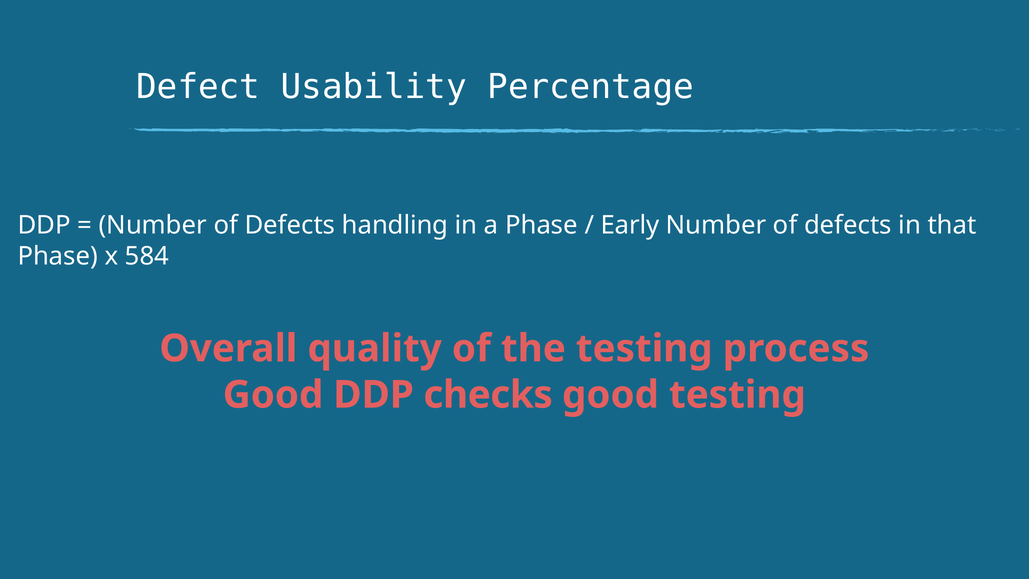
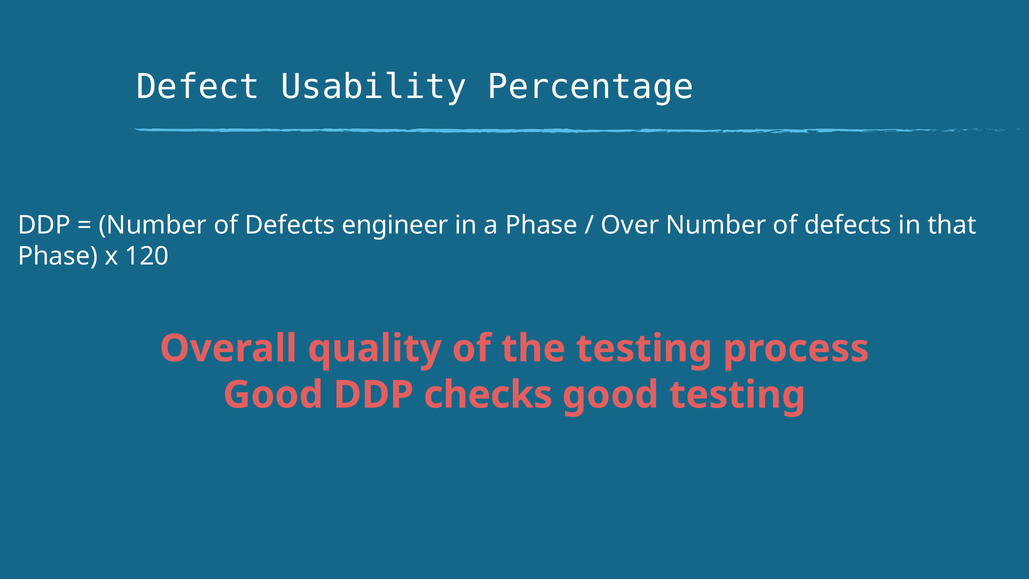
handling: handling -> engineer (395, 225)
Early: Early -> Over (630, 225)
584: 584 -> 120 (147, 256)
